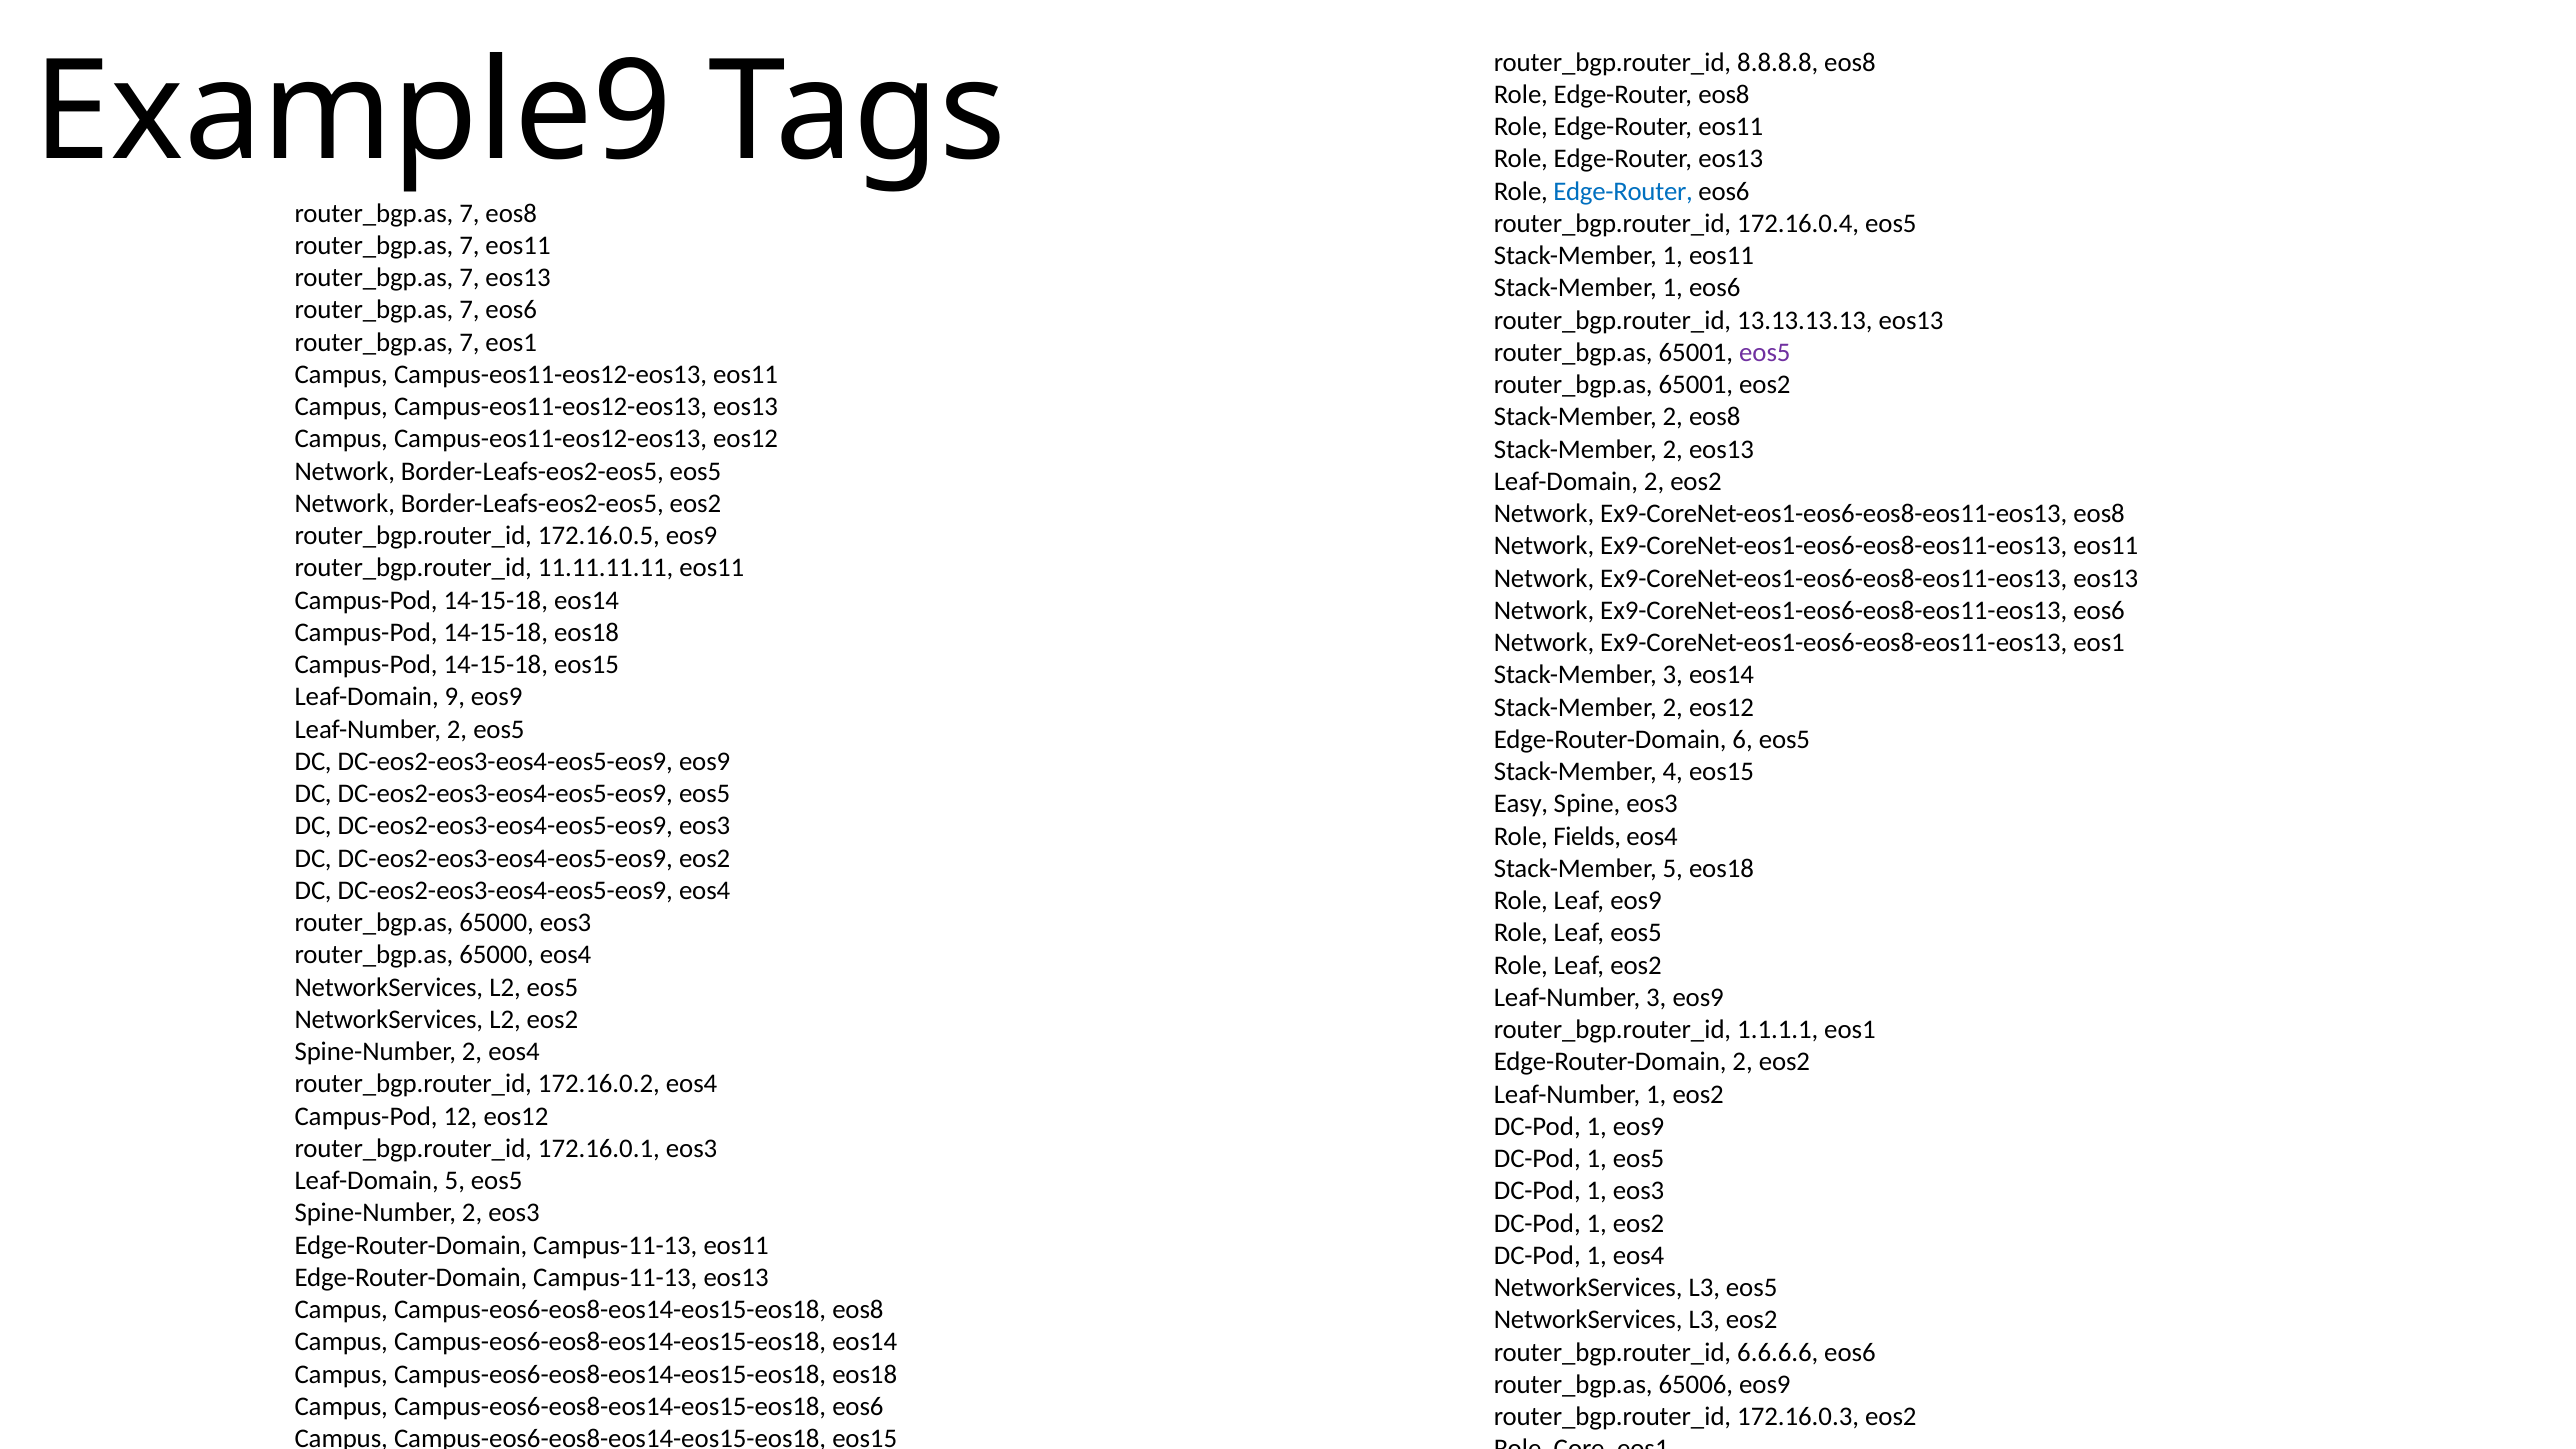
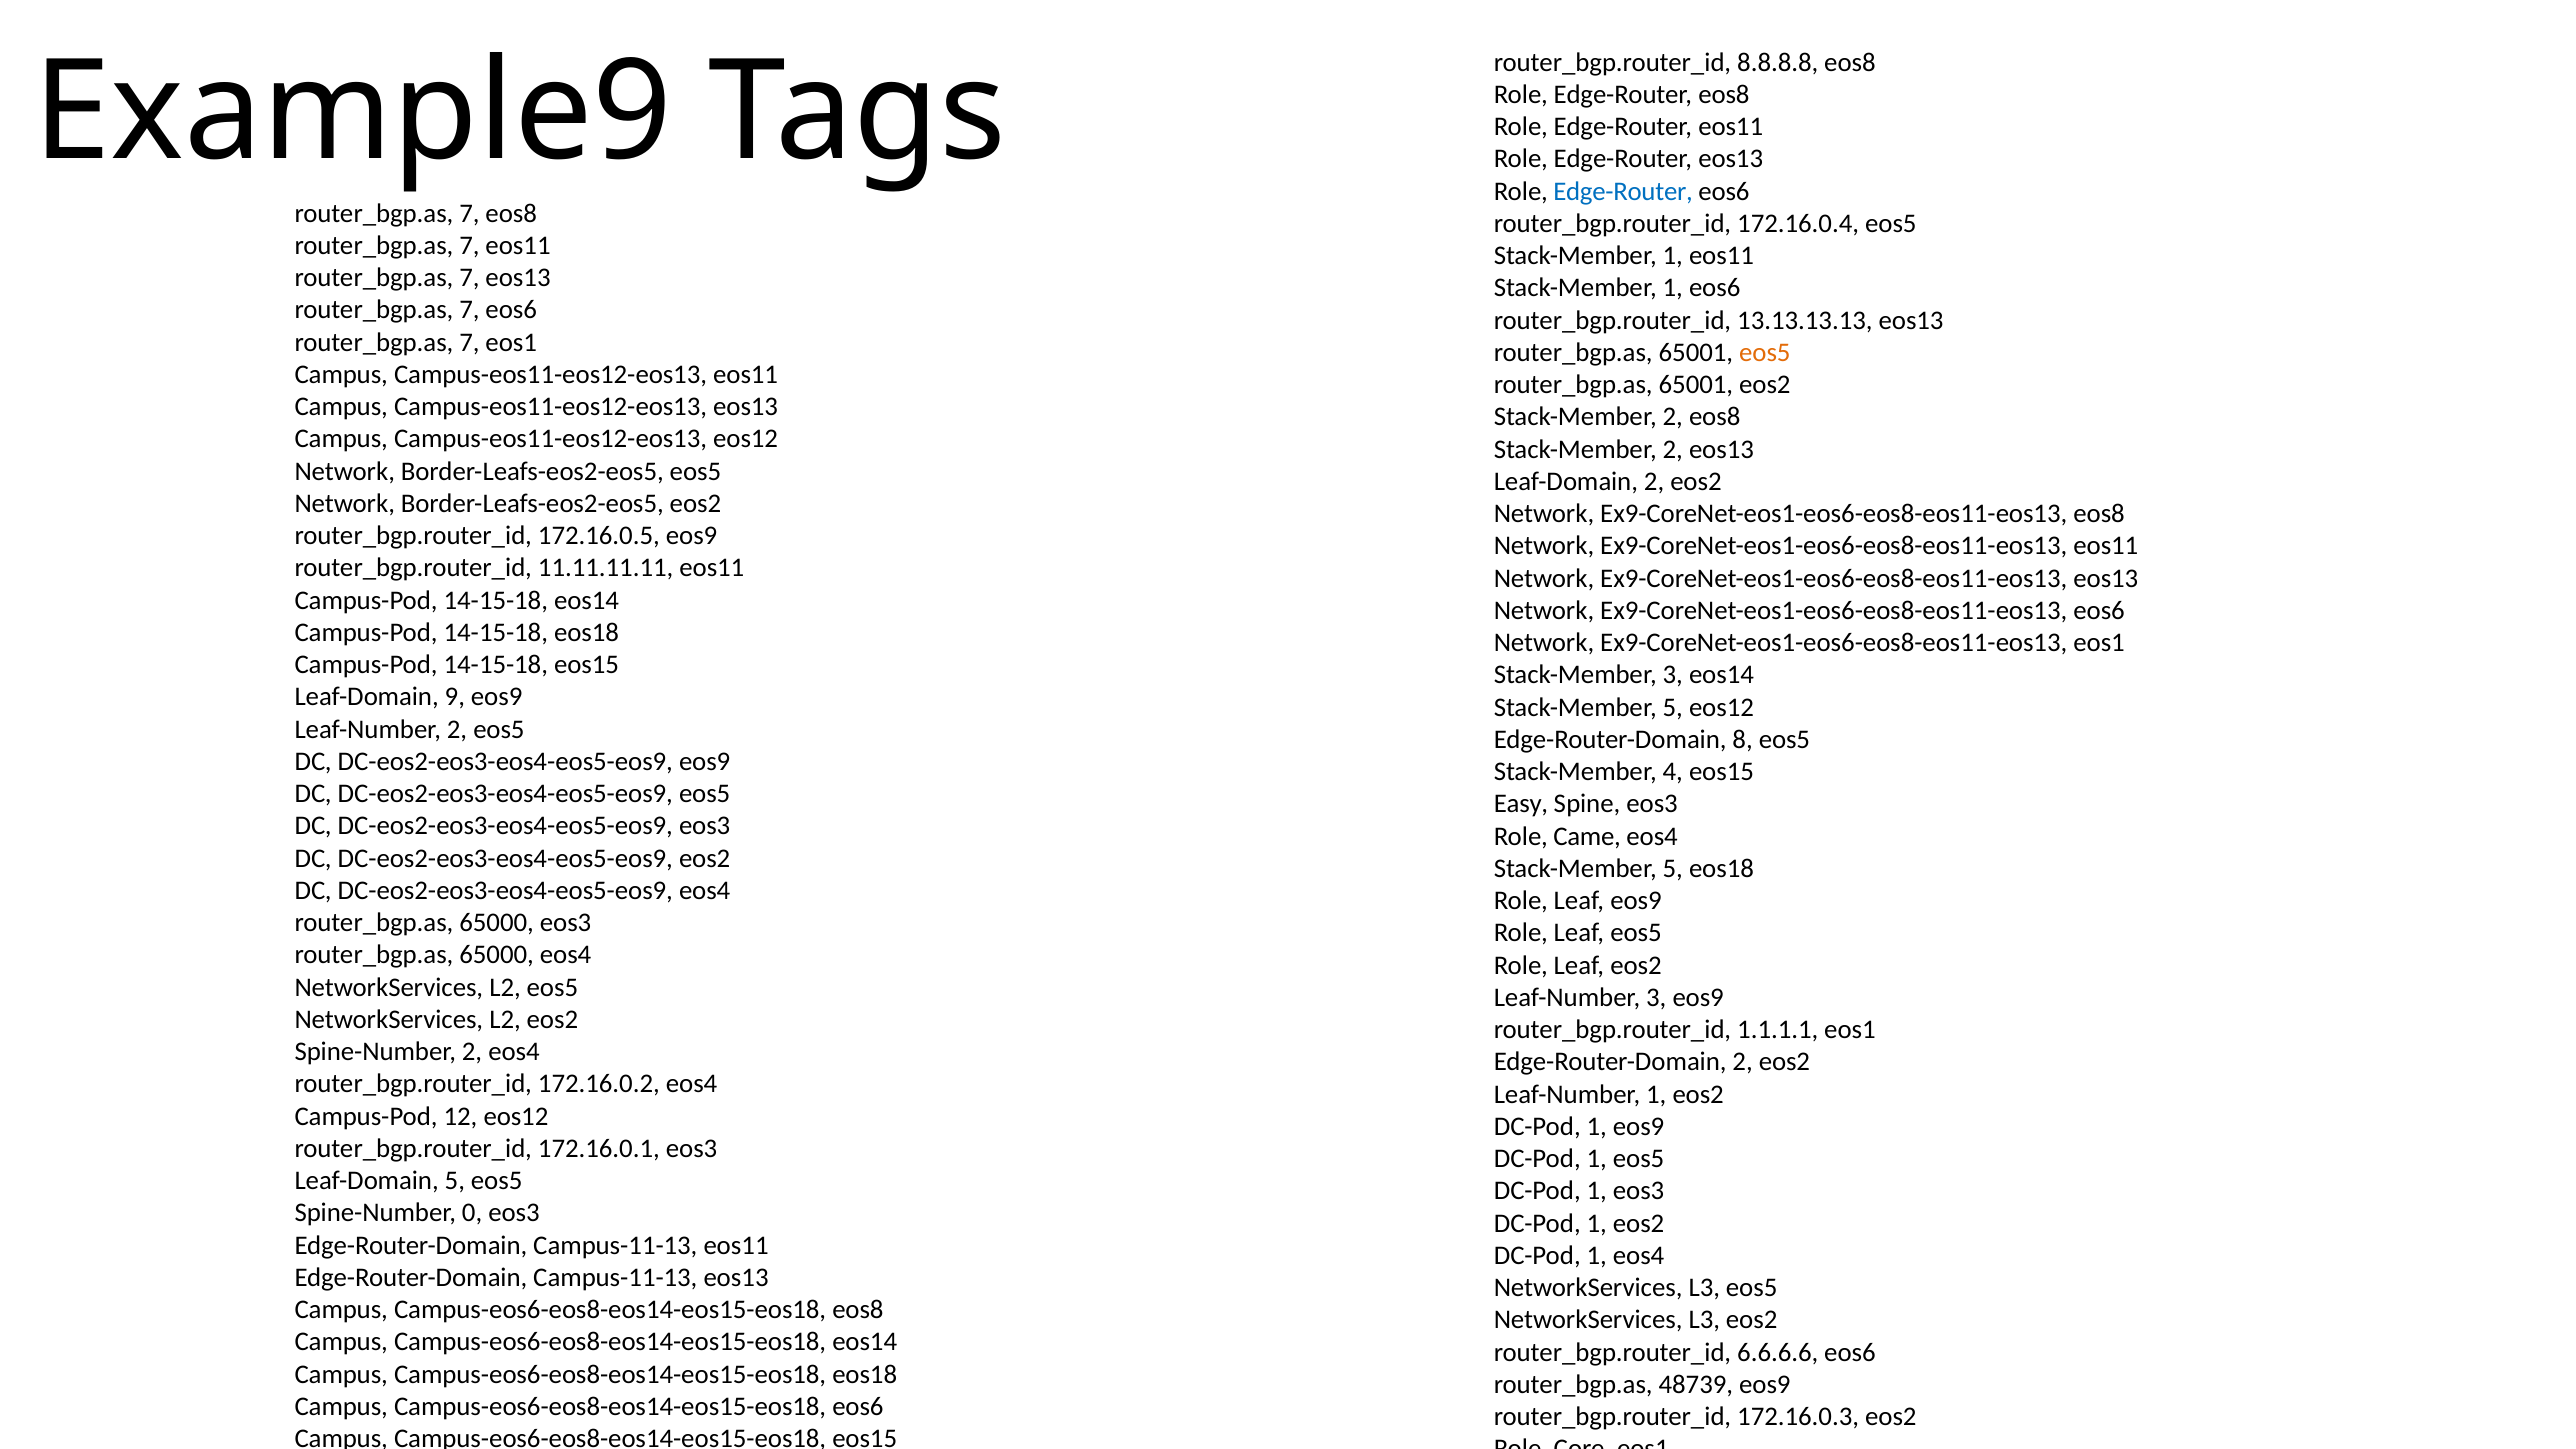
eos5 colour: purple -> orange (1765, 353)
2: 2 -> 5 (1673, 707)
6: 6 -> 8 (1743, 740)
Fields: Fields -> Came (1587, 836)
2: 2 -> 0 (472, 1213)
65006: 65006 -> 48739 (1696, 1385)
